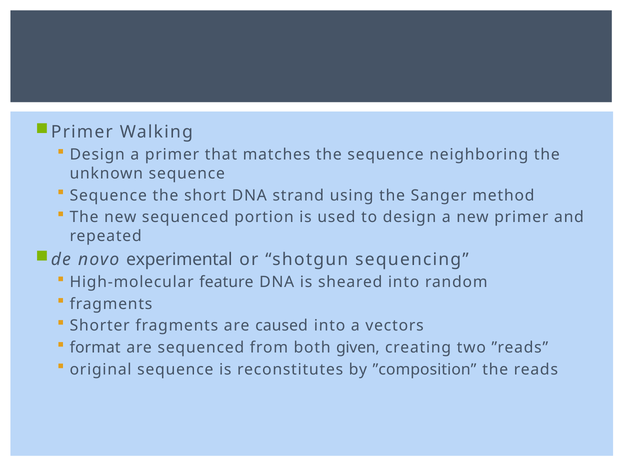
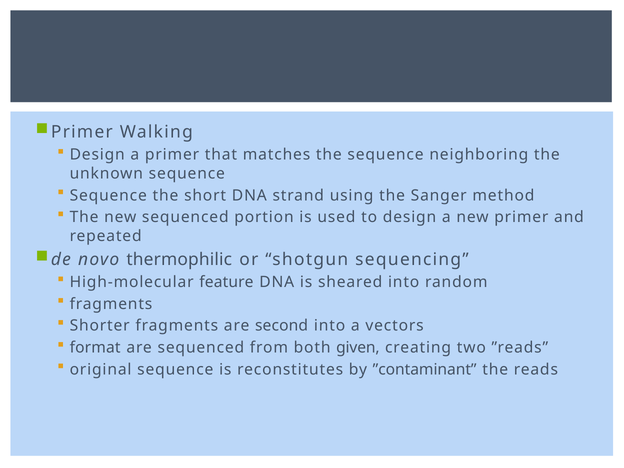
experimental: experimental -> thermophilic (179, 259)
caused: caused -> second (282, 326)
”composition: ”composition -> ”contaminant (425, 369)
